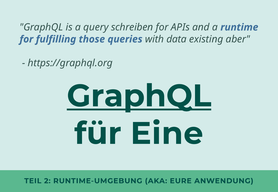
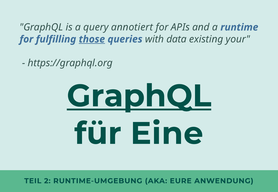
schreiben: schreiben -> annotiert (132, 27)
those underline: none -> present (92, 39)
aber: aber -> your (238, 39)
